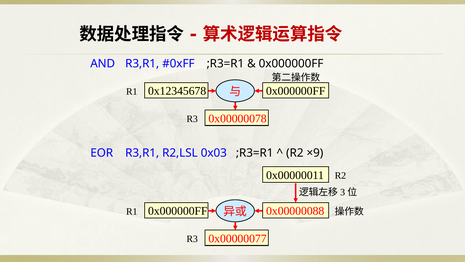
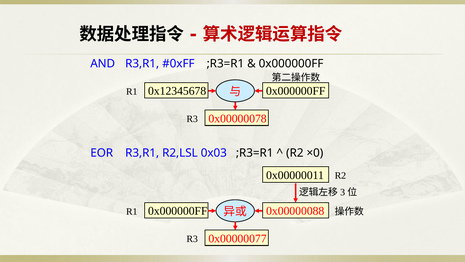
×9: ×9 -> ×0 (315, 153)
